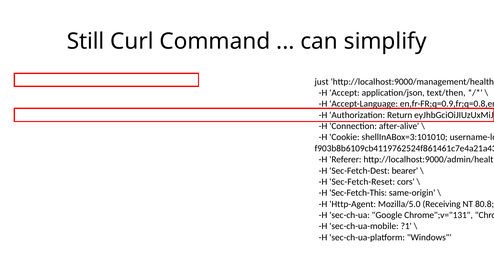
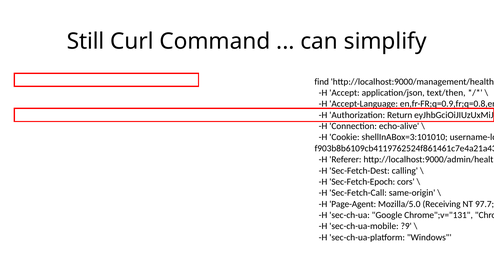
just: just -> find (322, 82)
after-alive: after-alive -> echo-alive (399, 126)
bearer: bearer -> calling (405, 171)
Sec-Fetch-Reset: Sec-Fetch-Reset -> Sec-Fetch-Epoch (362, 182)
Sec-Fetch-This: Sec-Fetch-This -> Sec-Fetch-Call (358, 193)
Http-Agent: Http-Agent -> Page-Agent (353, 204)
80.8: 80.8 -> 97.7 (485, 204)
?1: ?1 -> ?9 (406, 226)
